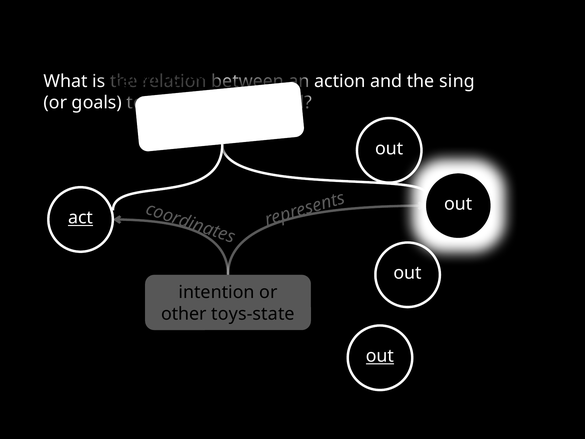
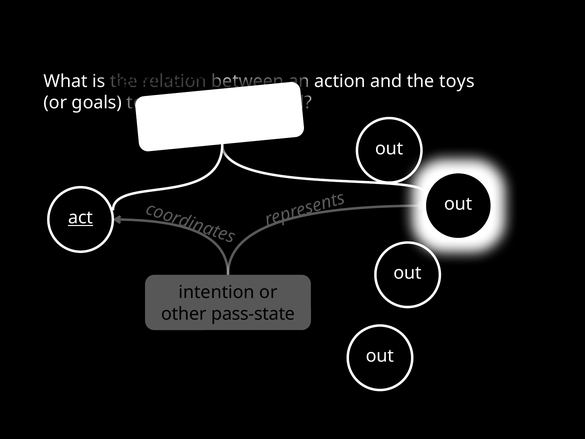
sing: sing -> toys (457, 81)
toys-state: toys-state -> pass-state (253, 314)
out underline: present -> none (380, 356)
